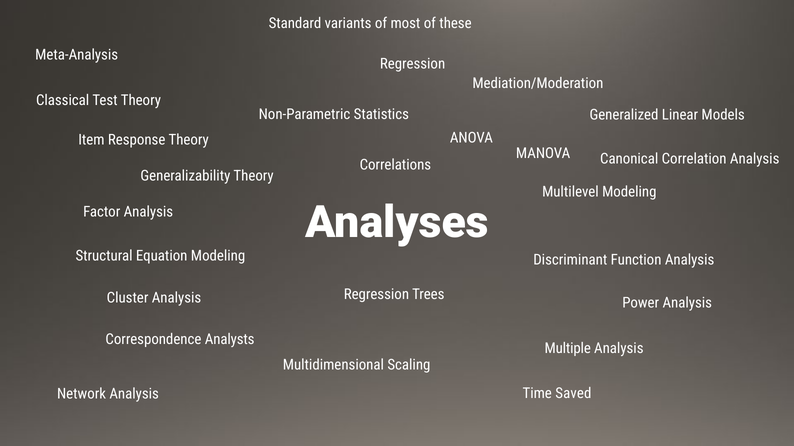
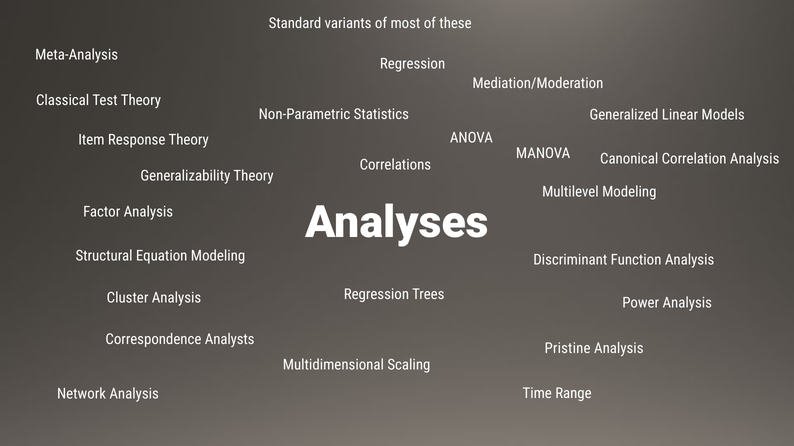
Multiple: Multiple -> Pristine (568, 349)
Saved: Saved -> Range (573, 394)
